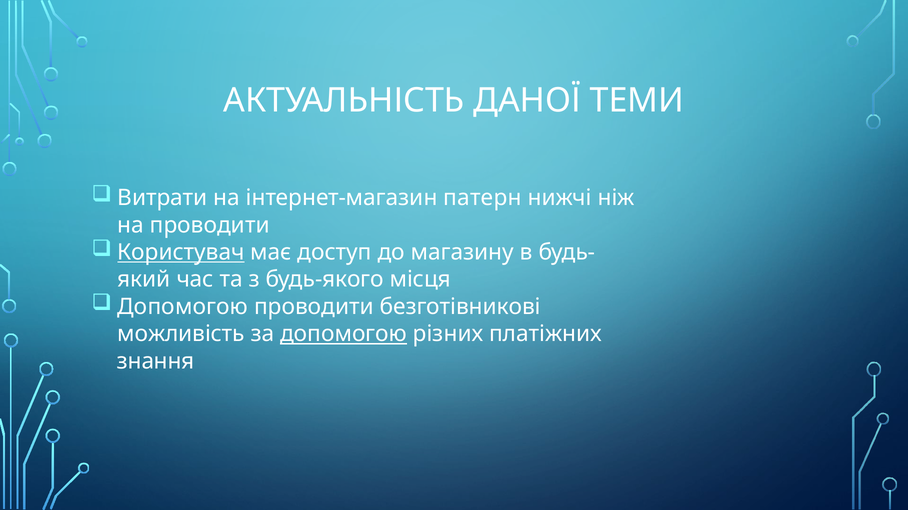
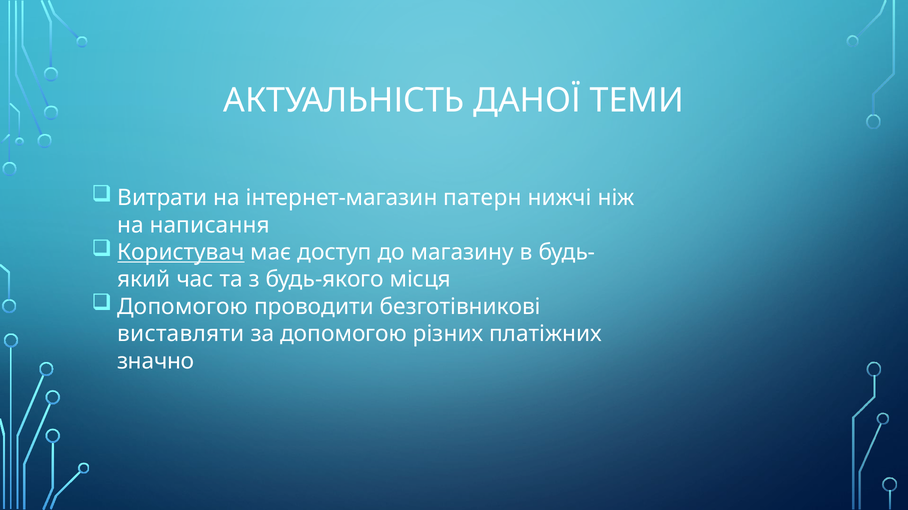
на проводити: проводити -> написання (210, 225)
можливість: можливість -> виставляти (181, 334)
допомогою underline: present -> none (344, 334)
знання: знання -> значно (156, 362)
